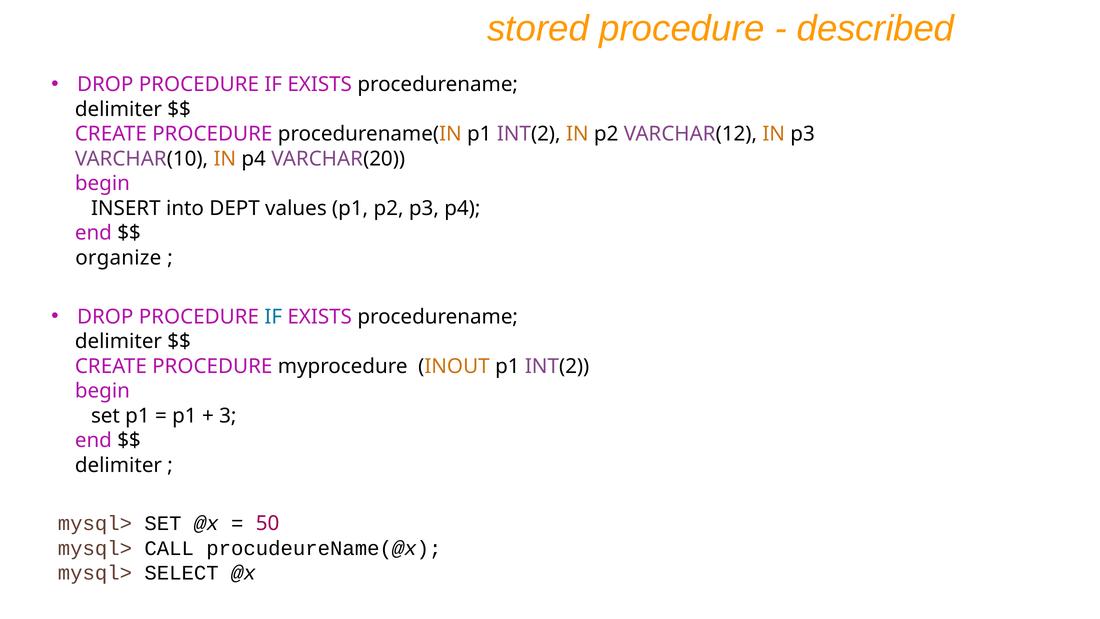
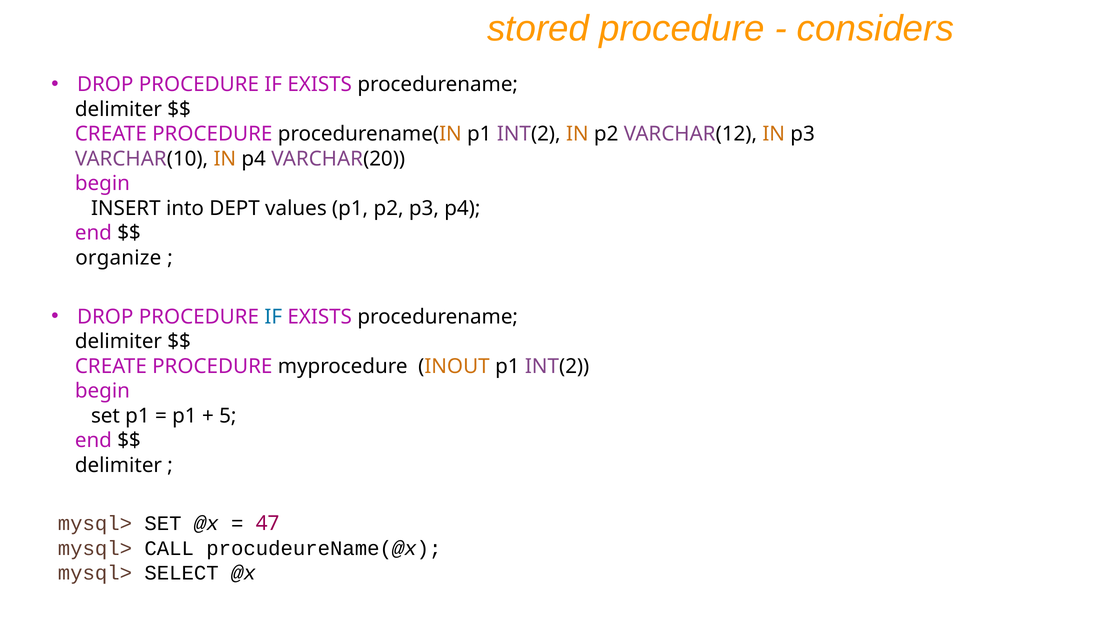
described: described -> considers (875, 29)
3: 3 -> 5 (228, 416)
50: 50 -> 47 (268, 523)
